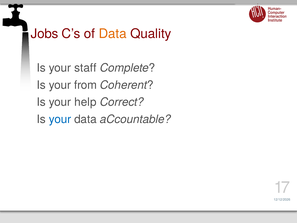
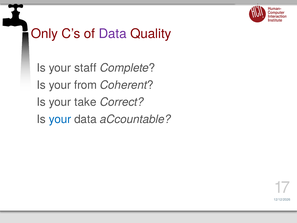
Jobs: Jobs -> Only (44, 34)
Data colour: orange -> purple (113, 34)
help: help -> take (85, 102)
